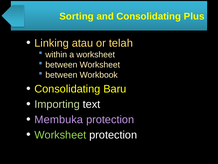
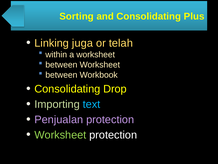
atau: atau -> juga (82, 43)
Baru: Baru -> Drop (115, 89)
text colour: white -> light blue (92, 104)
Membuka: Membuka -> Penjualan (59, 119)
